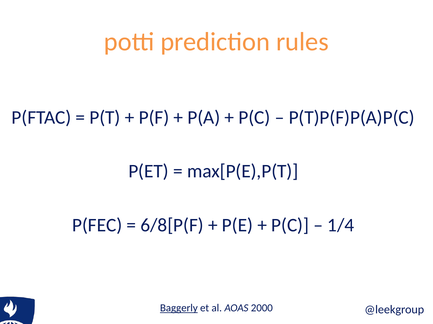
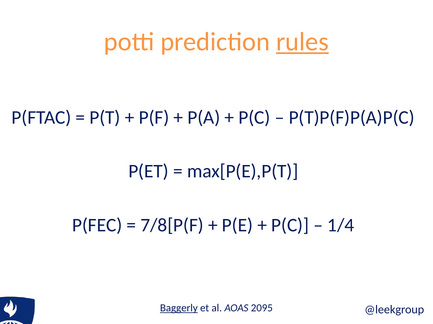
rules underline: none -> present (302, 42)
6/8[P(F: 6/8[P(F -> 7/8[P(F (172, 226)
2000: 2000 -> 2095 (262, 309)
